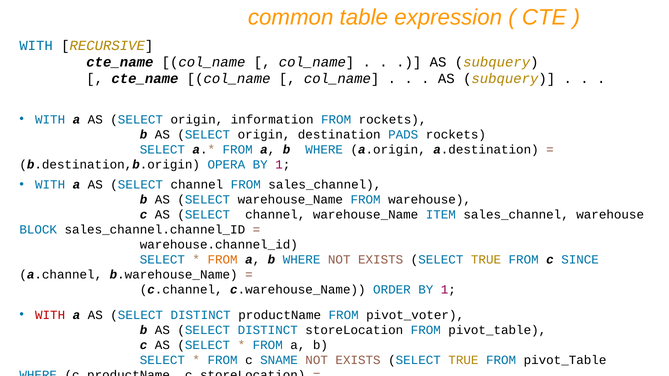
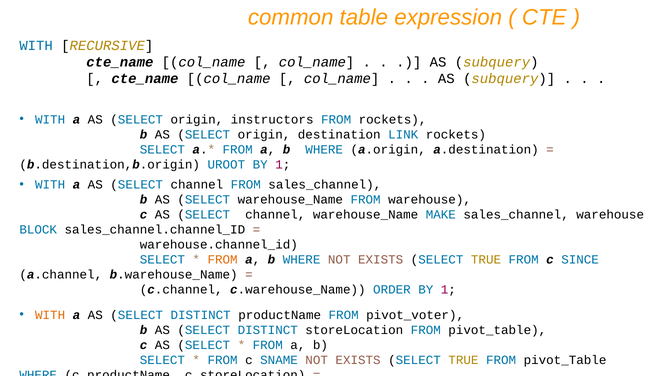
information: information -> instructors (272, 119)
PADS: PADS -> LINK (403, 135)
OPERA: OPERA -> UROOT (226, 165)
ITEM: ITEM -> MAKE (441, 215)
WITH colour: red -> orange (50, 315)
